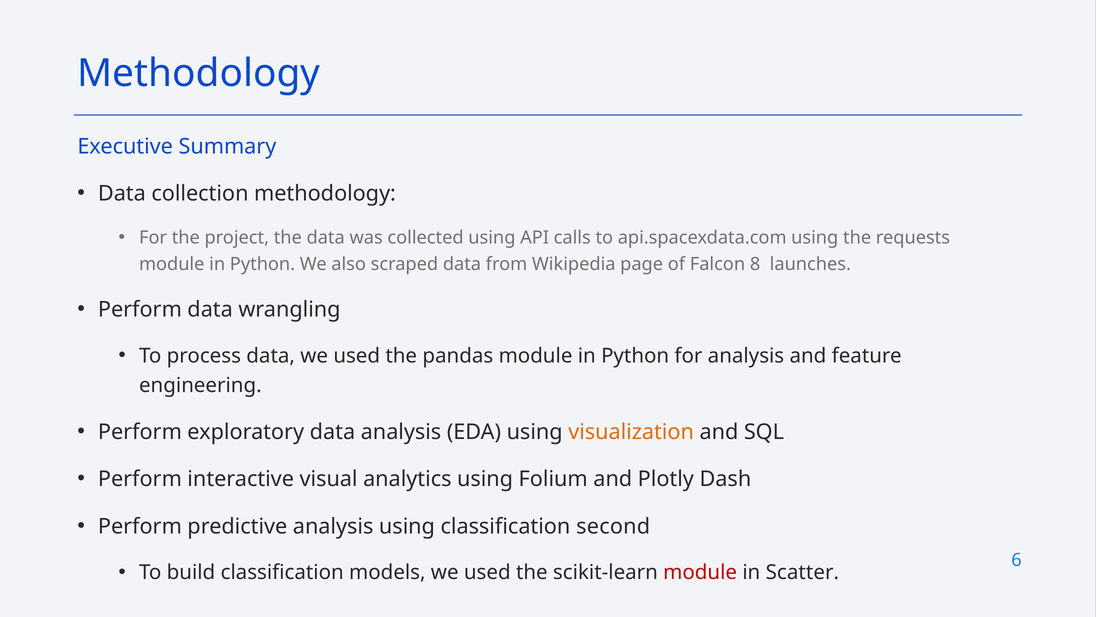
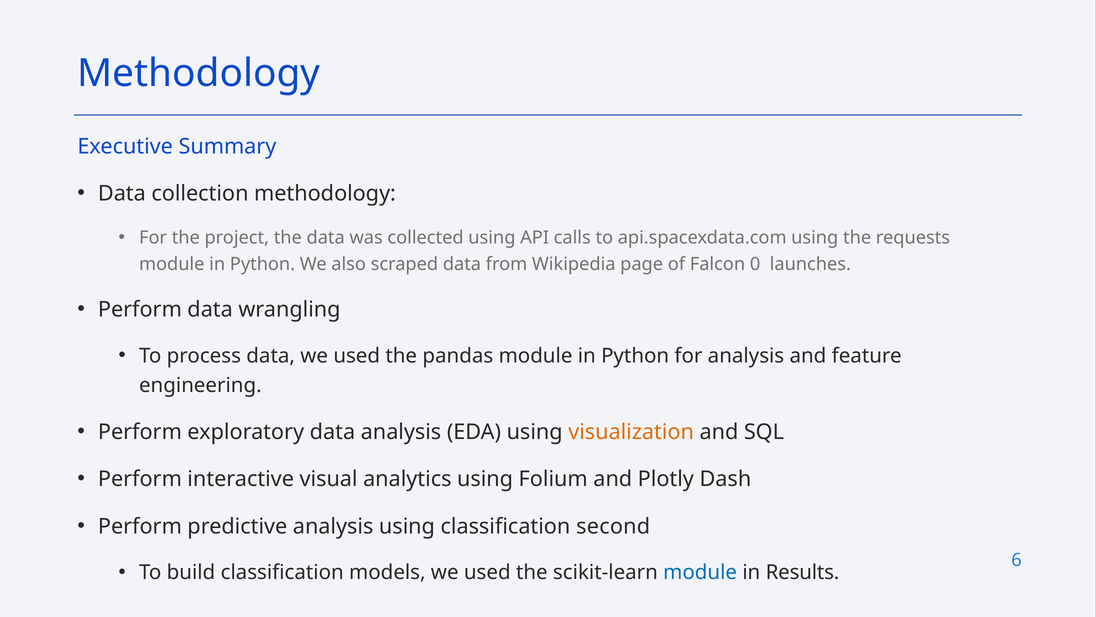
8: 8 -> 0 (755, 264)
module colour: red -> blue (700, 572)
Scatter: Scatter -> Results (802, 572)
